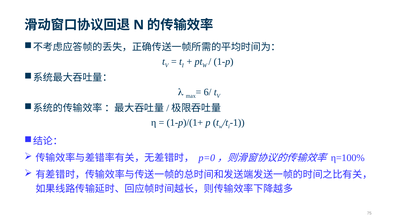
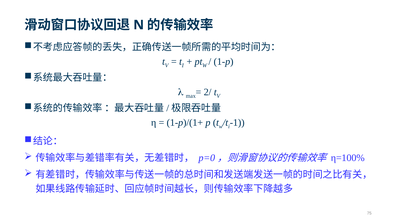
6/: 6/ -> 2/ (208, 92)
